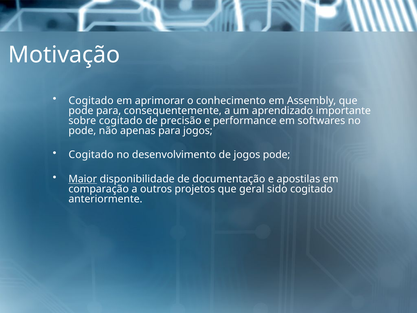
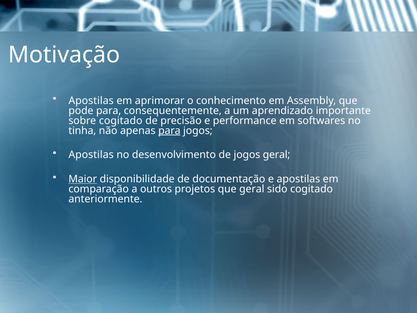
Cogitado: Cogitado -> Apostilas (91, 100)
pode: pode -> tinha (82, 131)
para underline: none -> present (169, 131)
Cogitado: Cogitado -> Apostilas (91, 155)
jogos pode: pode -> geral (277, 155)
